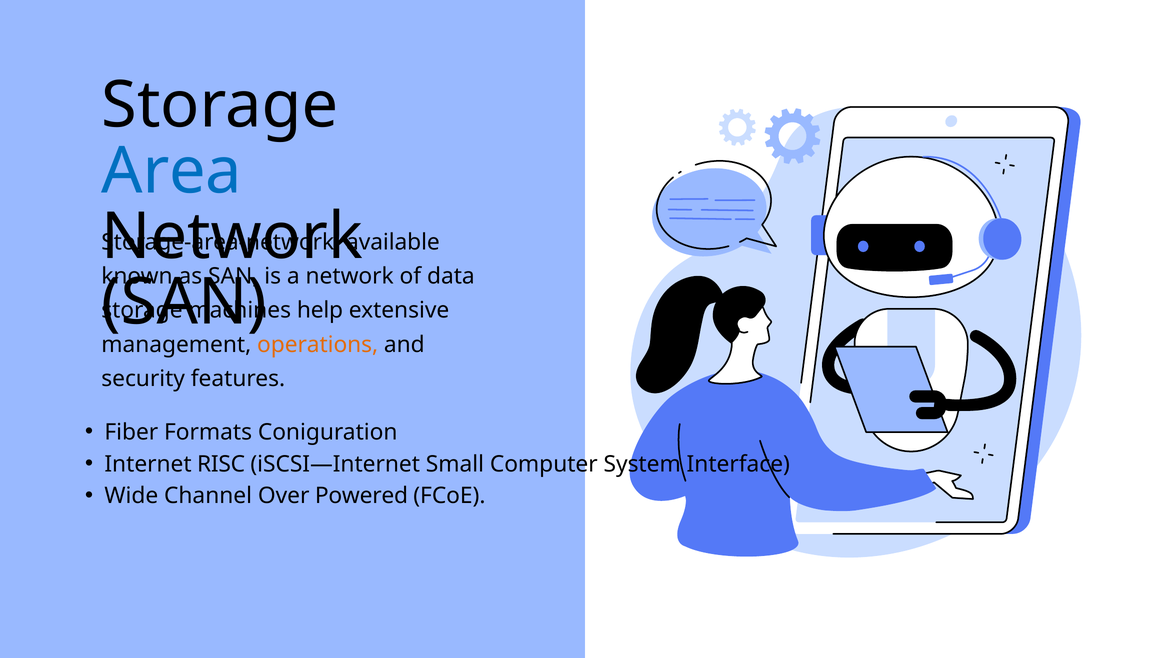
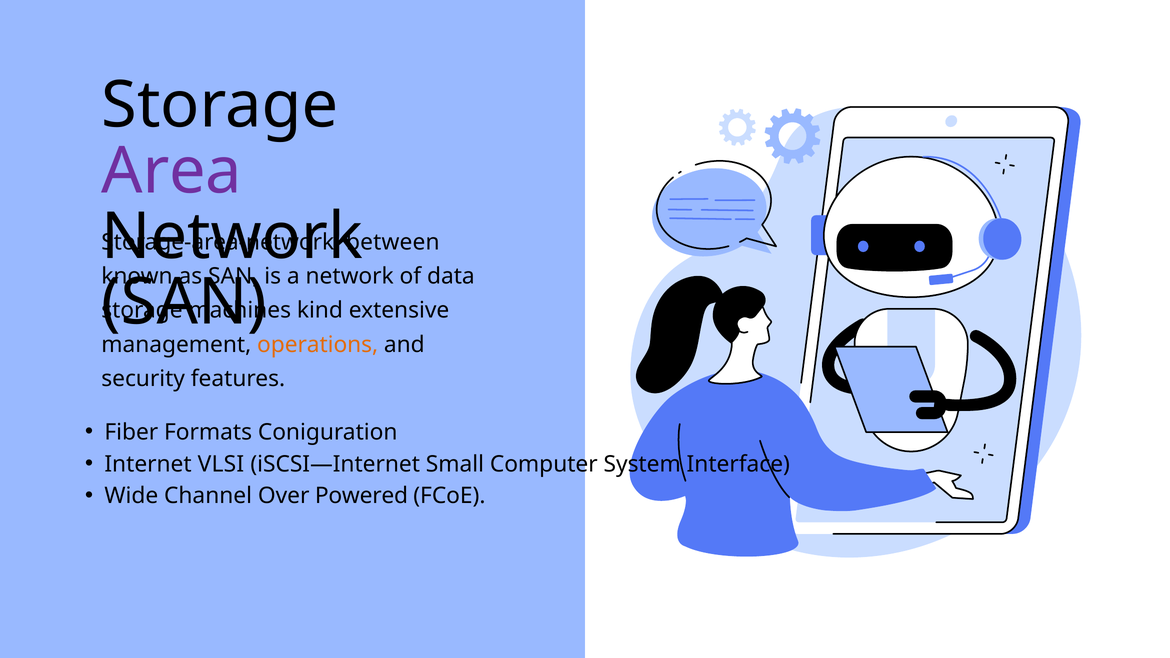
Area colour: blue -> purple (172, 171)
available: available -> between (393, 242)
help: help -> kind (320, 311)
RISC: RISC -> VLSI (221, 464)
